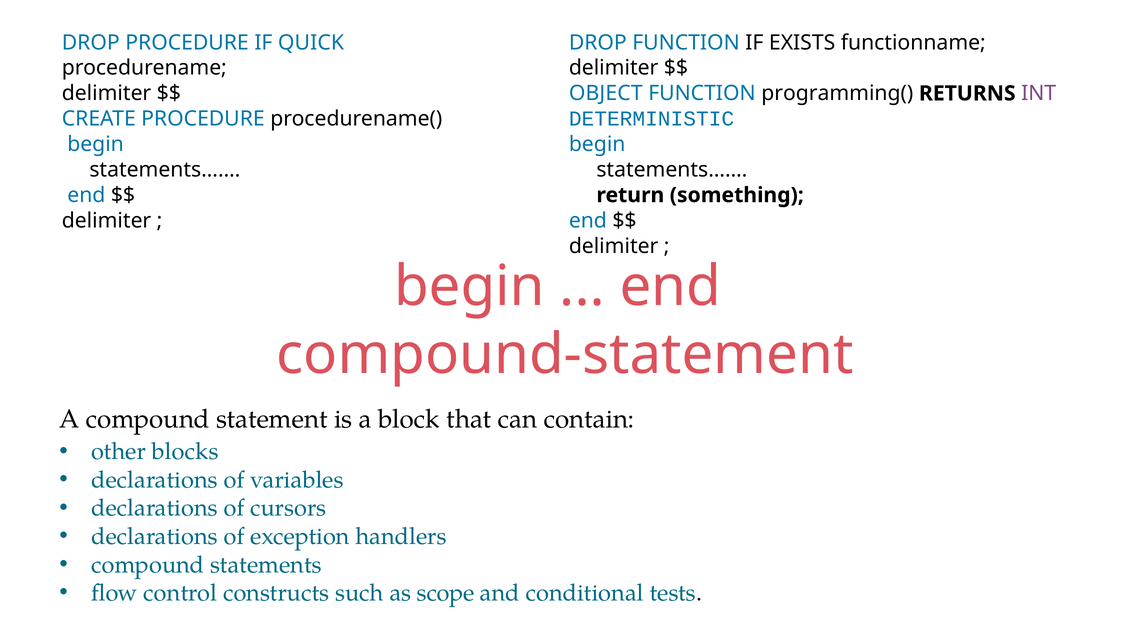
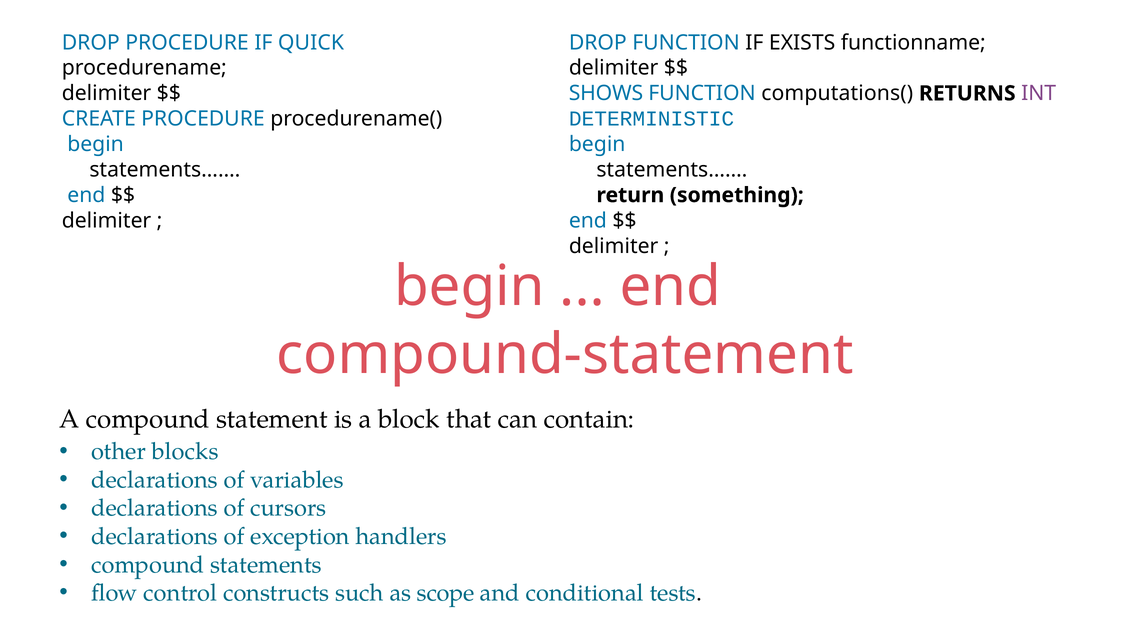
OBJECT: OBJECT -> SHOWS (606, 93)
programming(: programming( -> computations( (837, 93)
